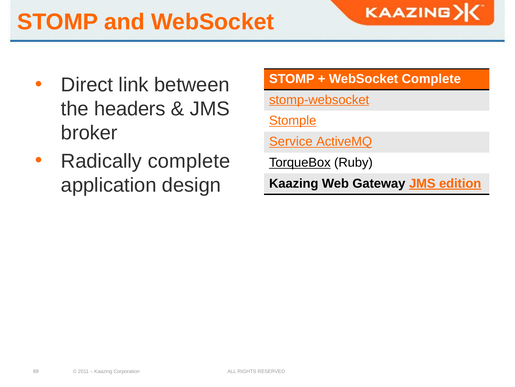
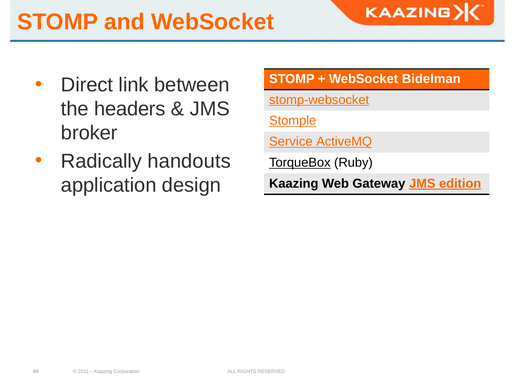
WebSocket Complete: Complete -> Bidelman (431, 79)
Radically complete: complete -> handouts (189, 161)
